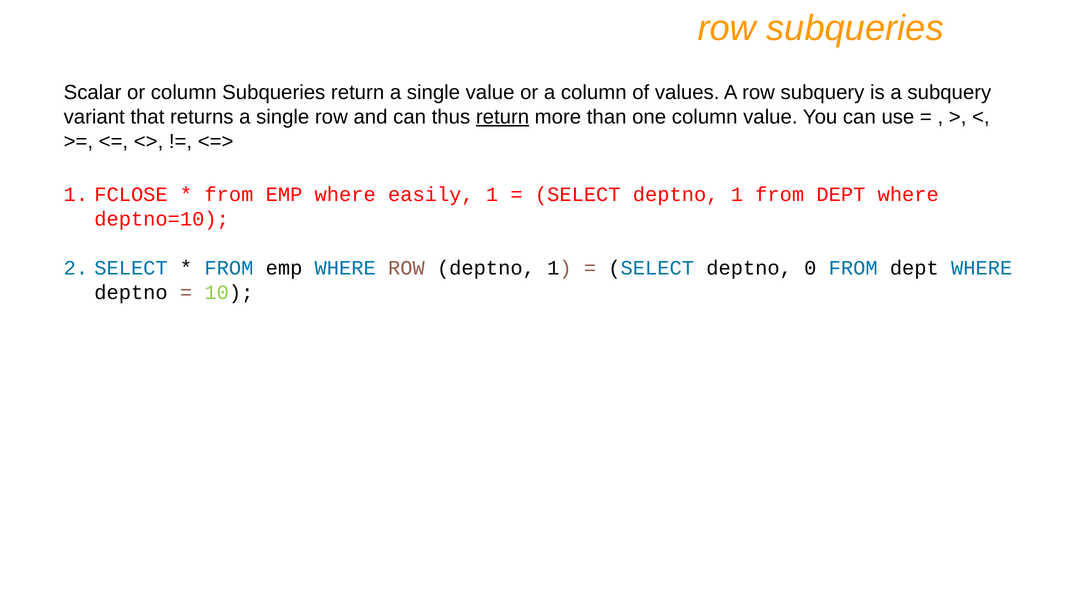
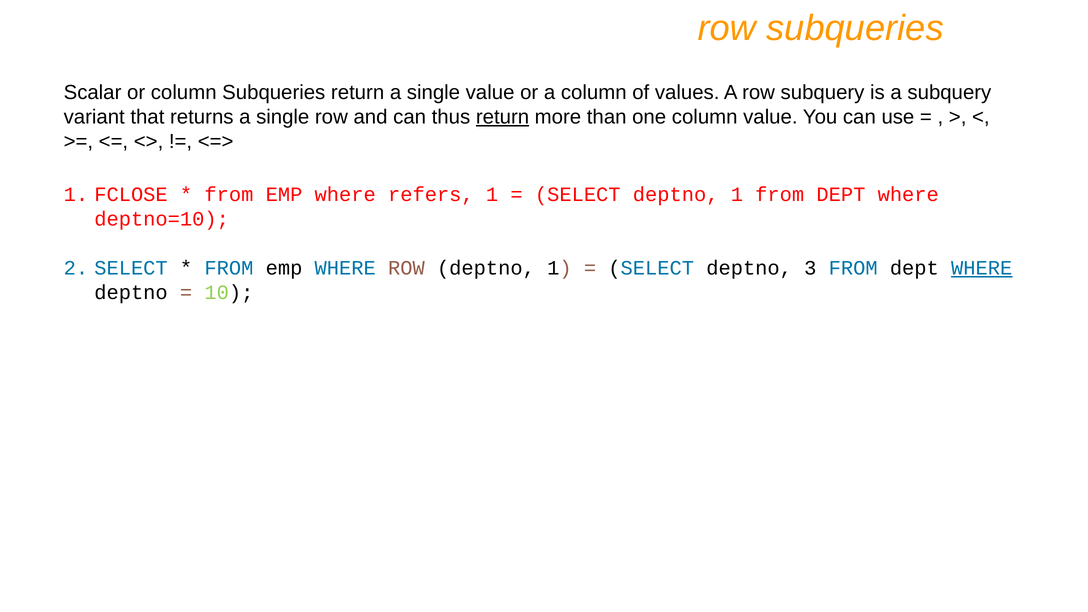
easily: easily -> refers (431, 194)
0: 0 -> 3 (810, 268)
WHERE underline: none -> present (982, 268)
